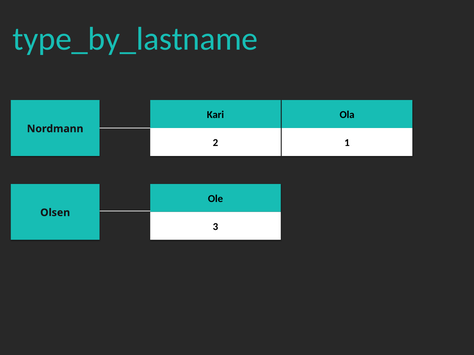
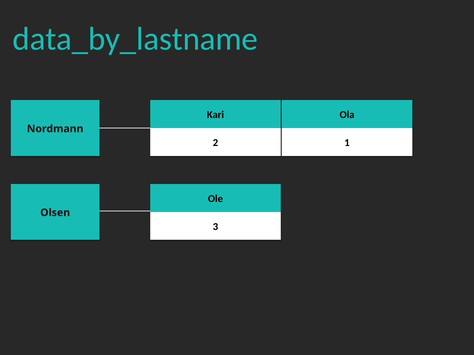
type_by_lastname: type_by_lastname -> data_by_lastname (135, 39)
